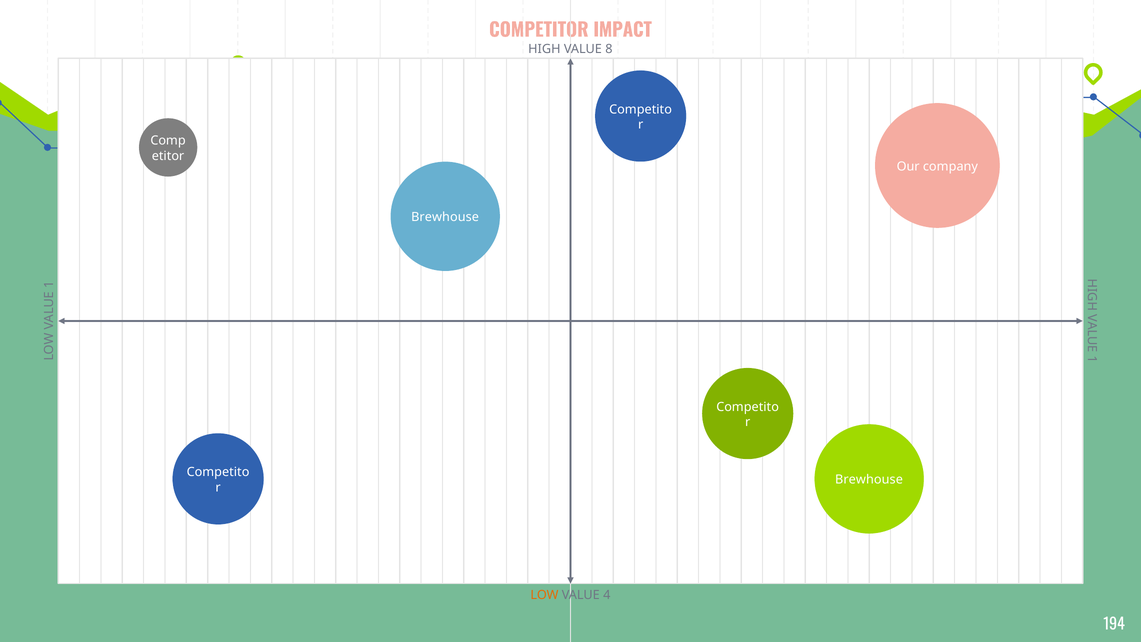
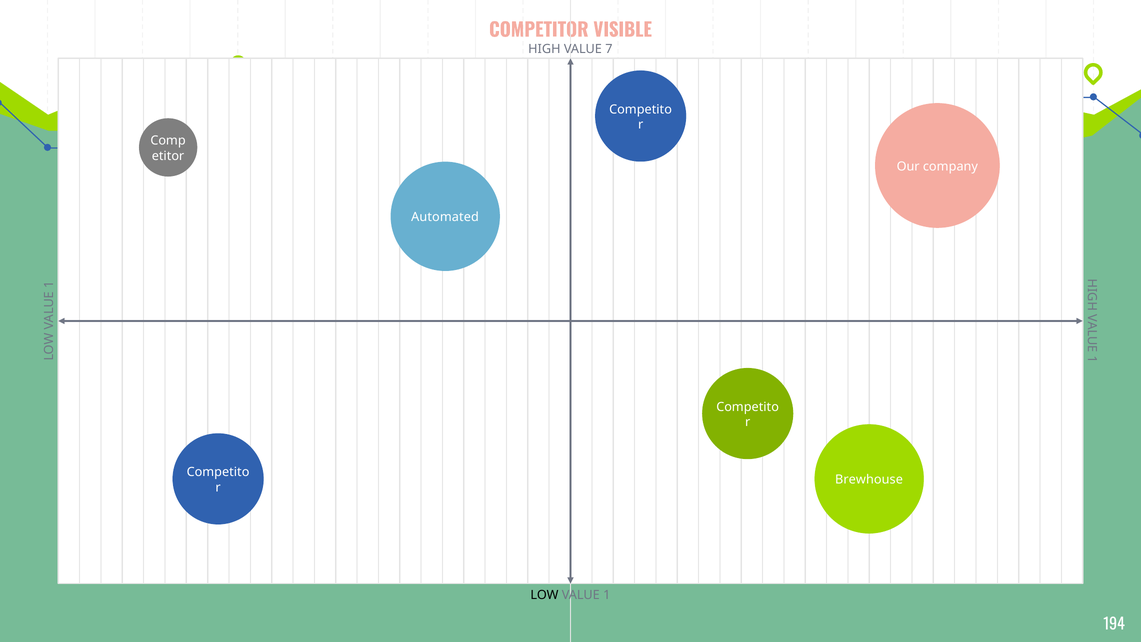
IMPACT: IMPACT -> VISIBLE (623, 30)
8: 8 -> 7 (609, 49)
Brewhouse: Brewhouse -> Automated (445, 217)
LOW colour: orange -> black (544, 595)
VALUE 4: 4 -> 1 (607, 595)
